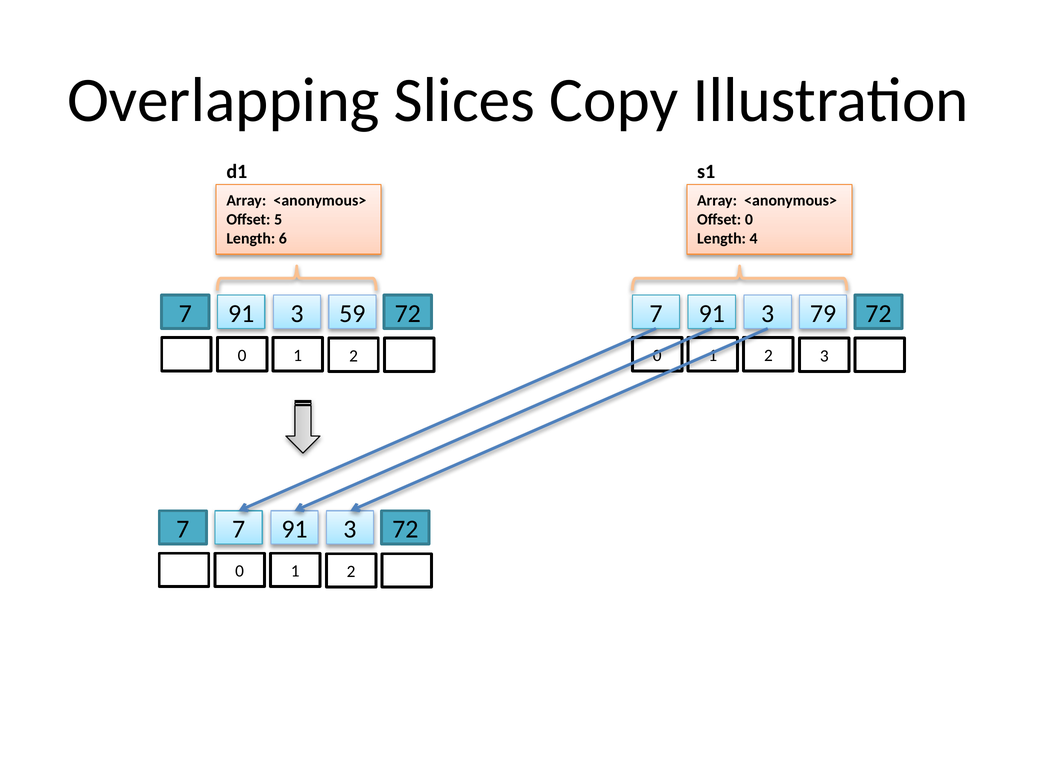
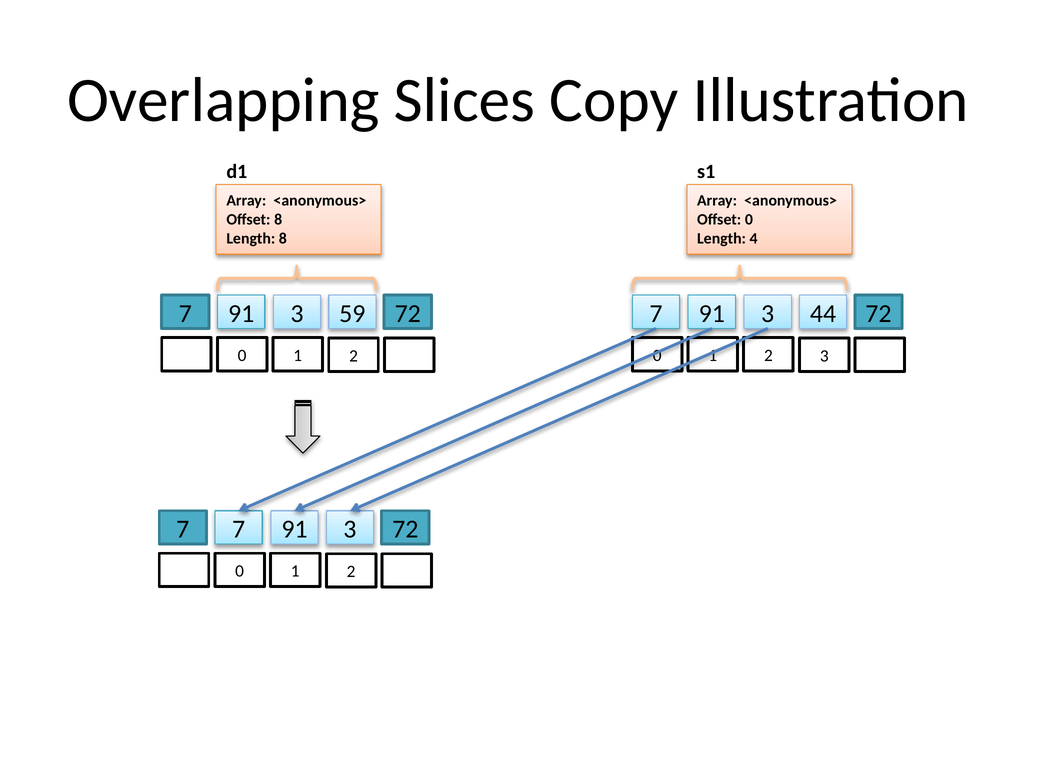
Offset 5: 5 -> 8 (278, 219)
Length 6: 6 -> 8 (283, 238)
79: 79 -> 44 (823, 313)
